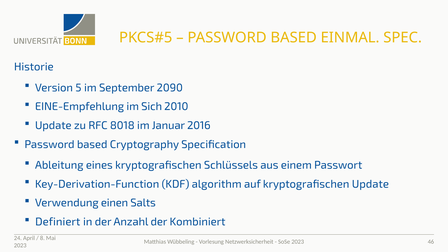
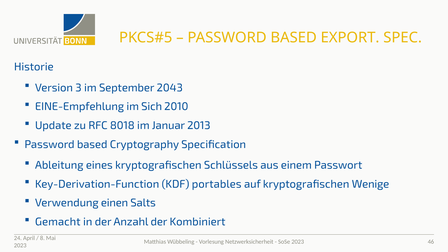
EINMAL: EINMAL -> EXPORT (350, 38)
5: 5 -> 3 (78, 88)
2090: 2090 -> 2043 (170, 88)
2016: 2016 -> 2013 (199, 126)
algorithm: algorithm -> portables (217, 184)
kryptografischen Update: Update -> Wenige (370, 184)
Definiert: Definiert -> Gemacht (58, 222)
